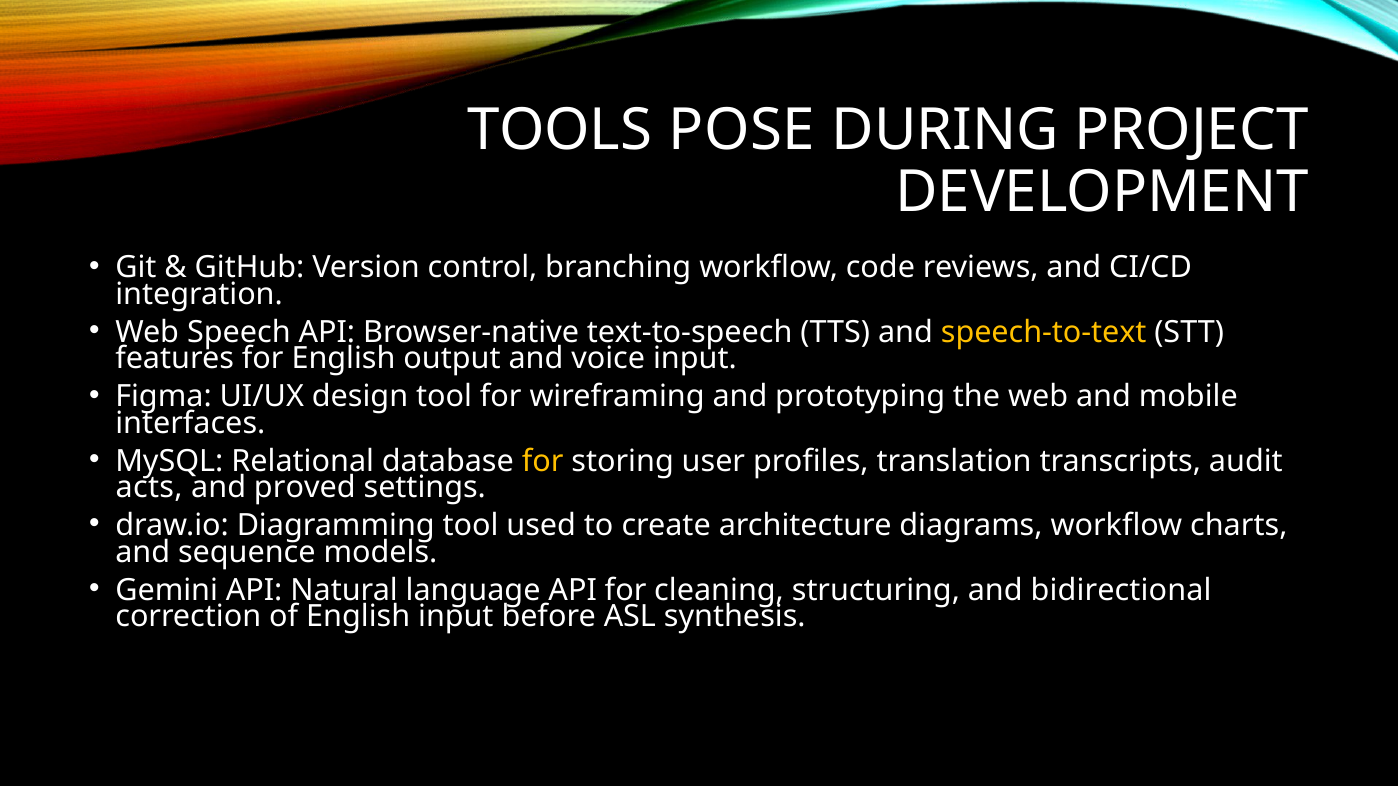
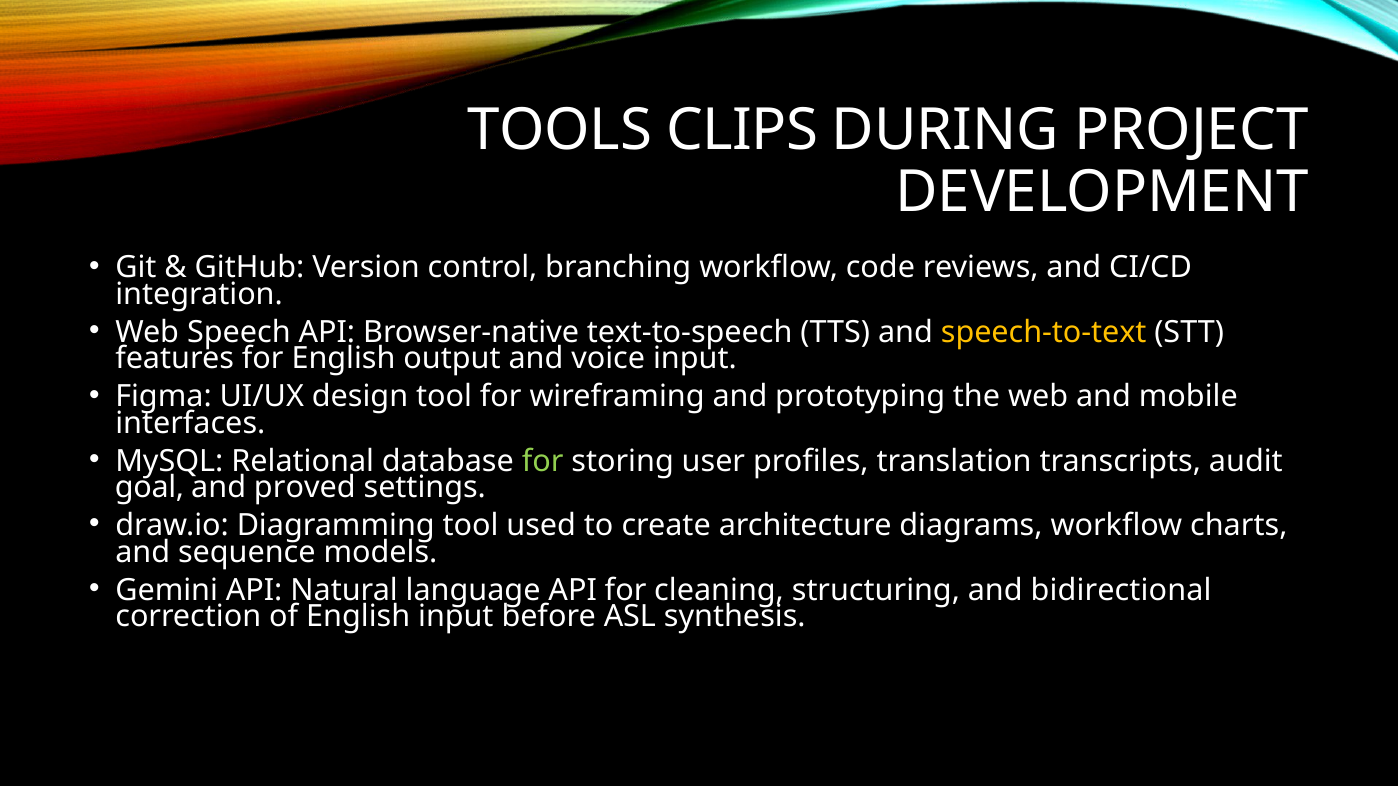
POSE: POSE -> CLIPS (742, 130)
for colour: yellow -> light green (543, 461)
acts: acts -> goal (149, 488)
